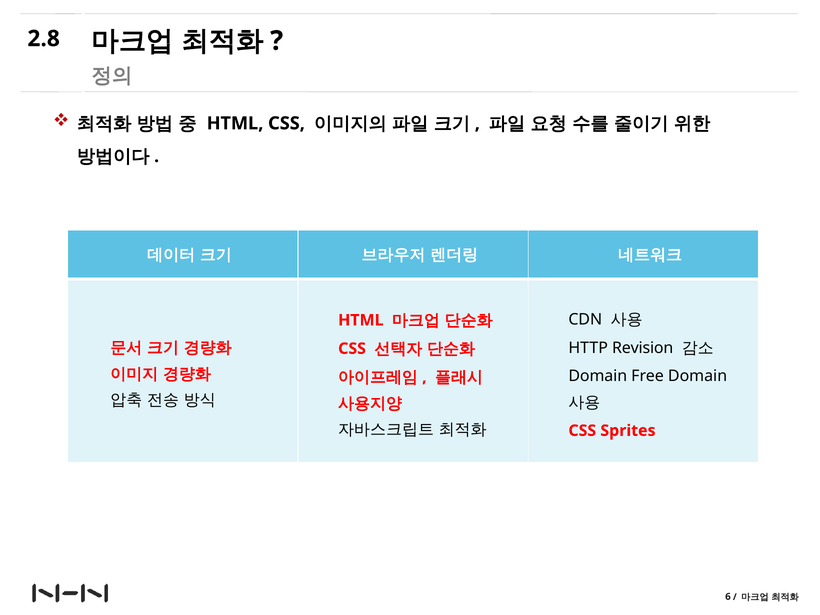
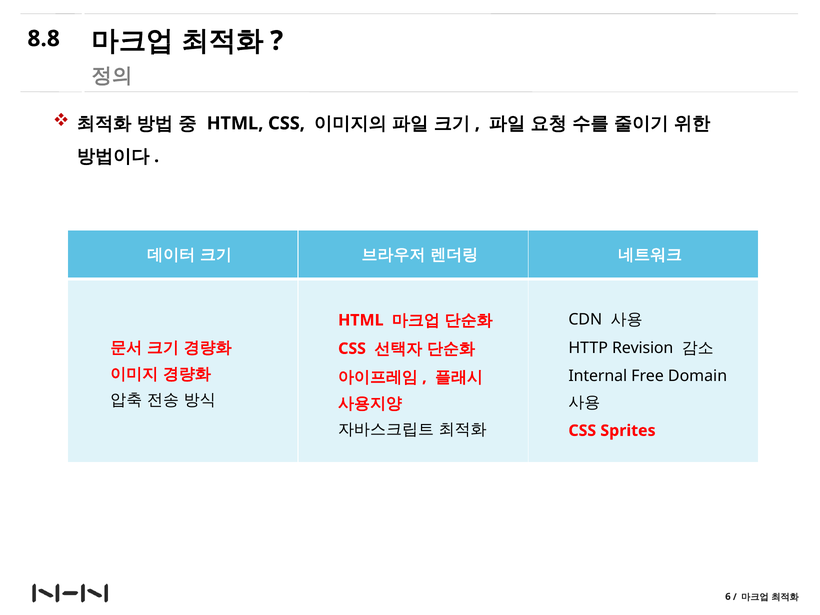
2.8: 2.8 -> 8.8 (44, 39)
Domain: Domain -> Internal (598, 376)
